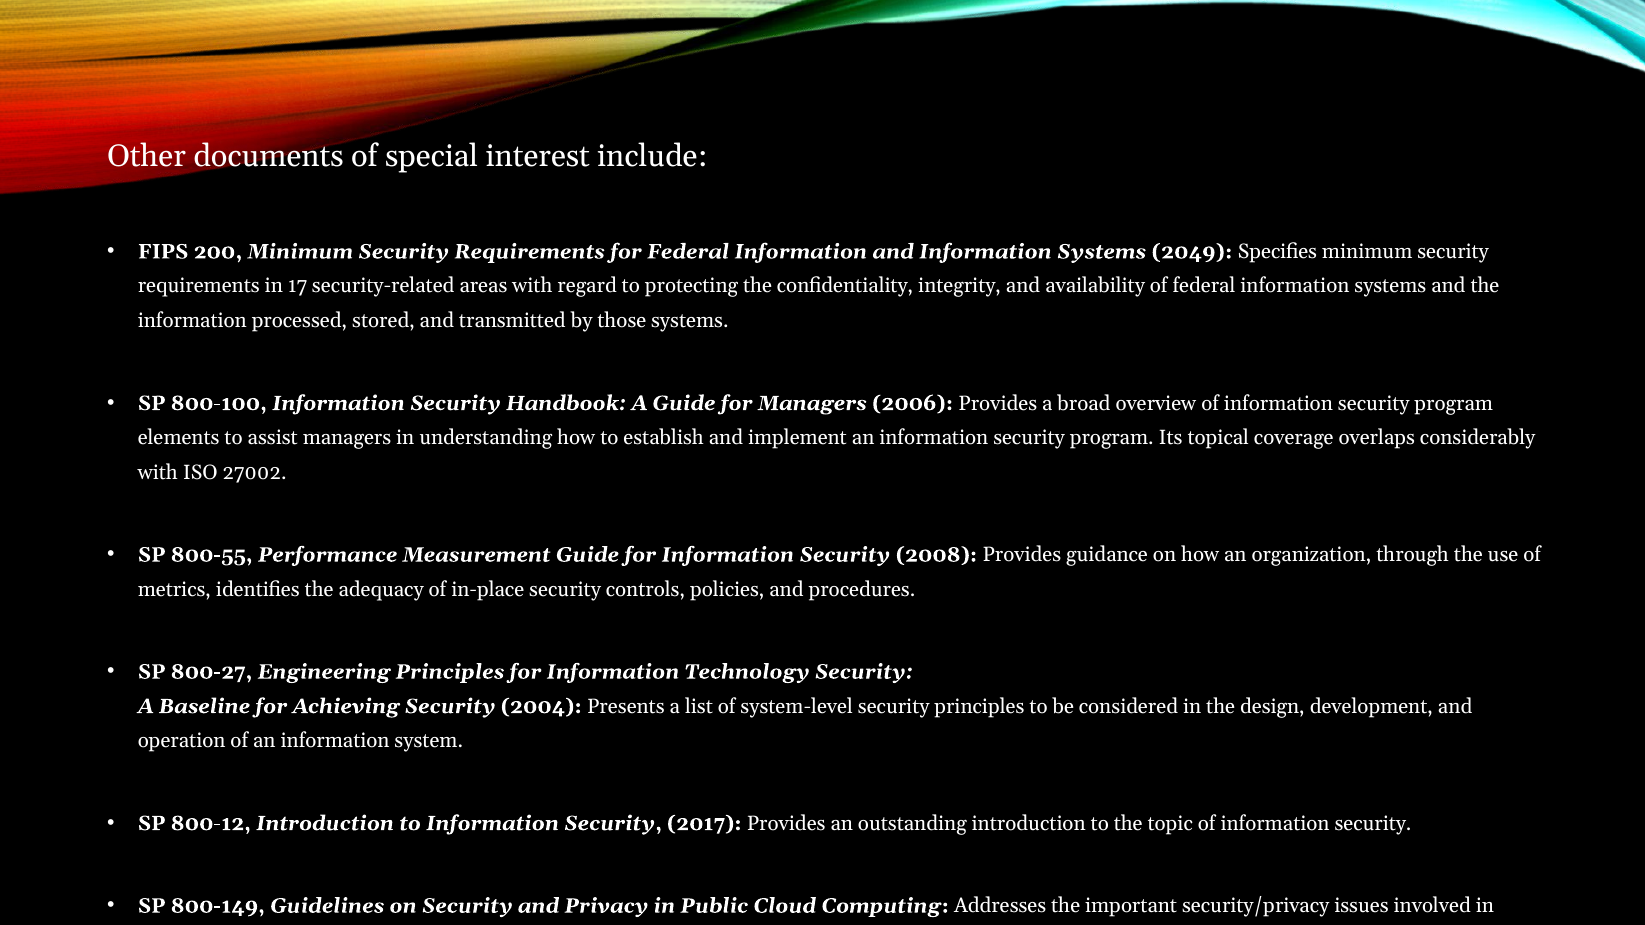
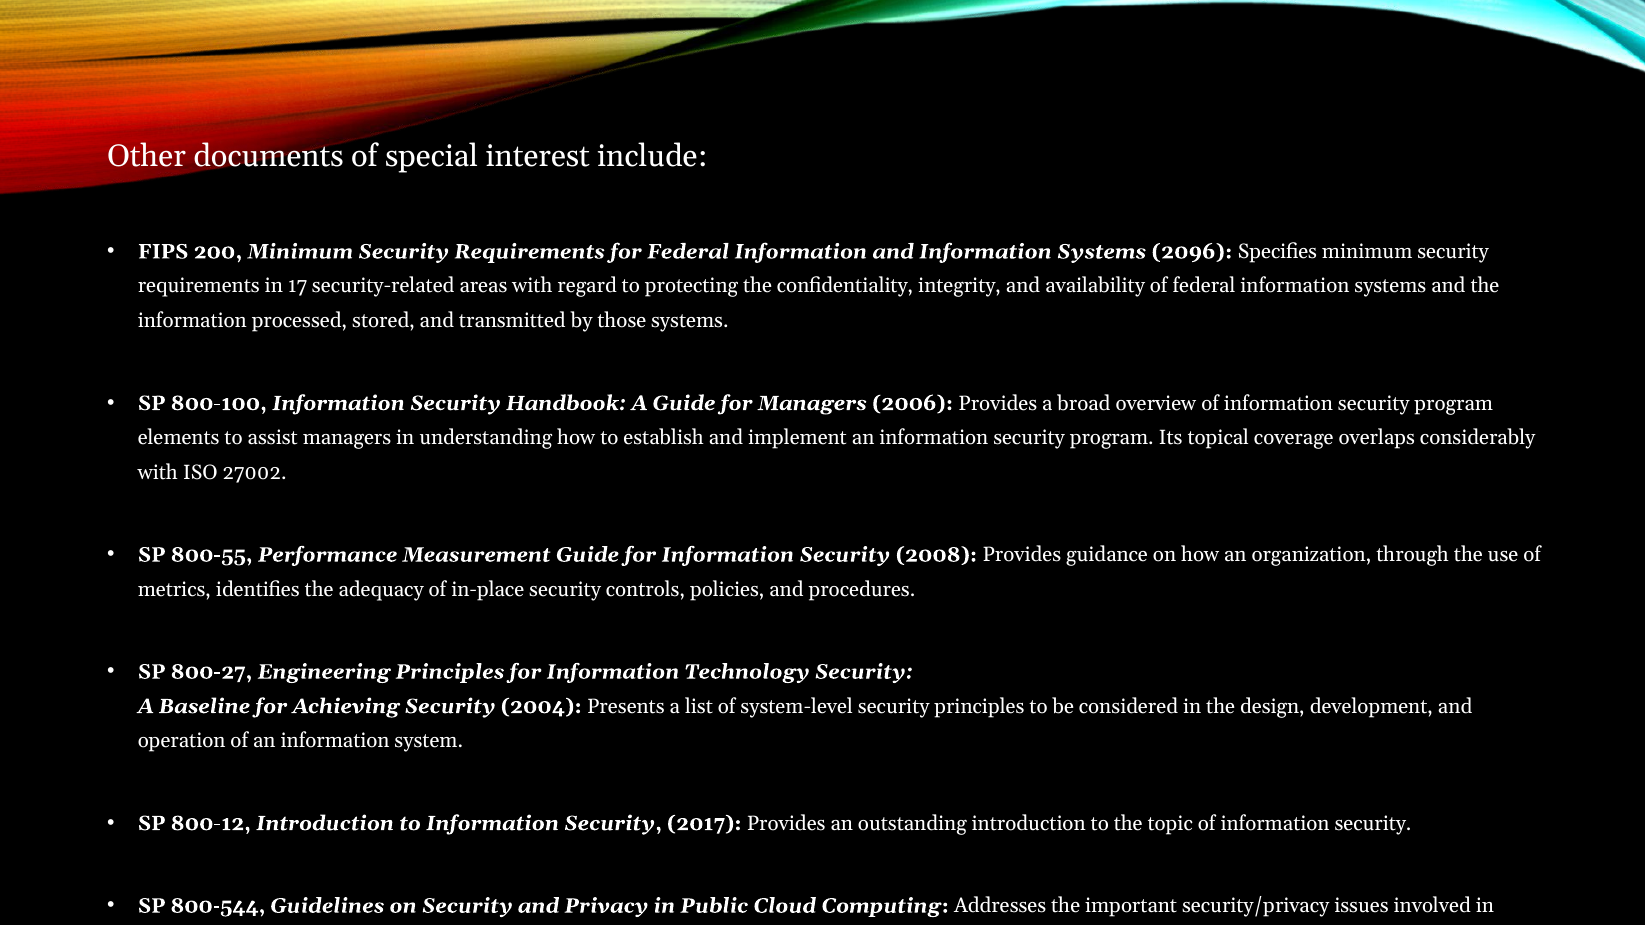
2049: 2049 -> 2096 (1192, 252)
800-149: 800-149 -> 800-544 (218, 906)
